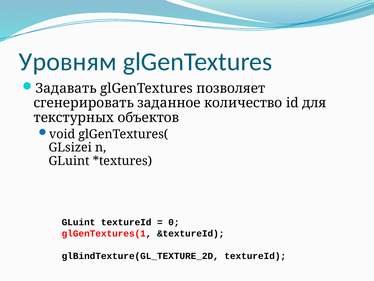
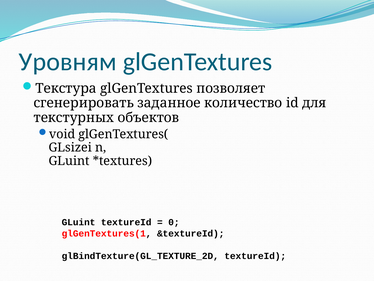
Задавать: Задавать -> Текстура (66, 88)
